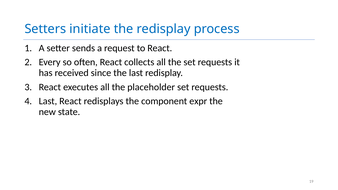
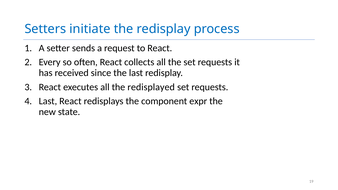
placeholder: placeholder -> redisplayed (151, 87)
